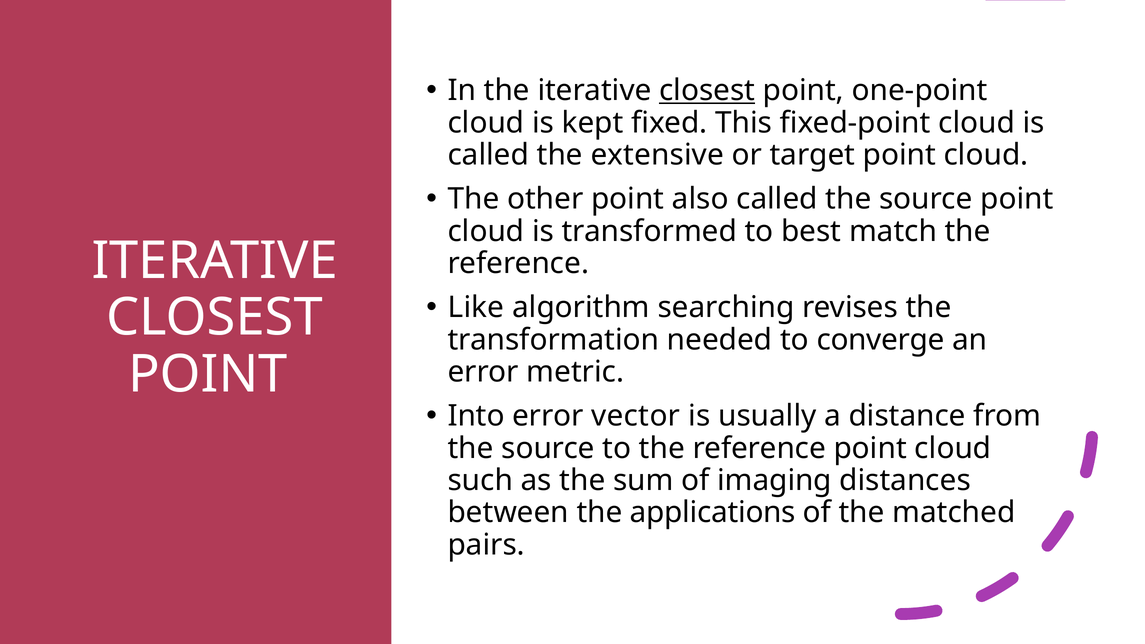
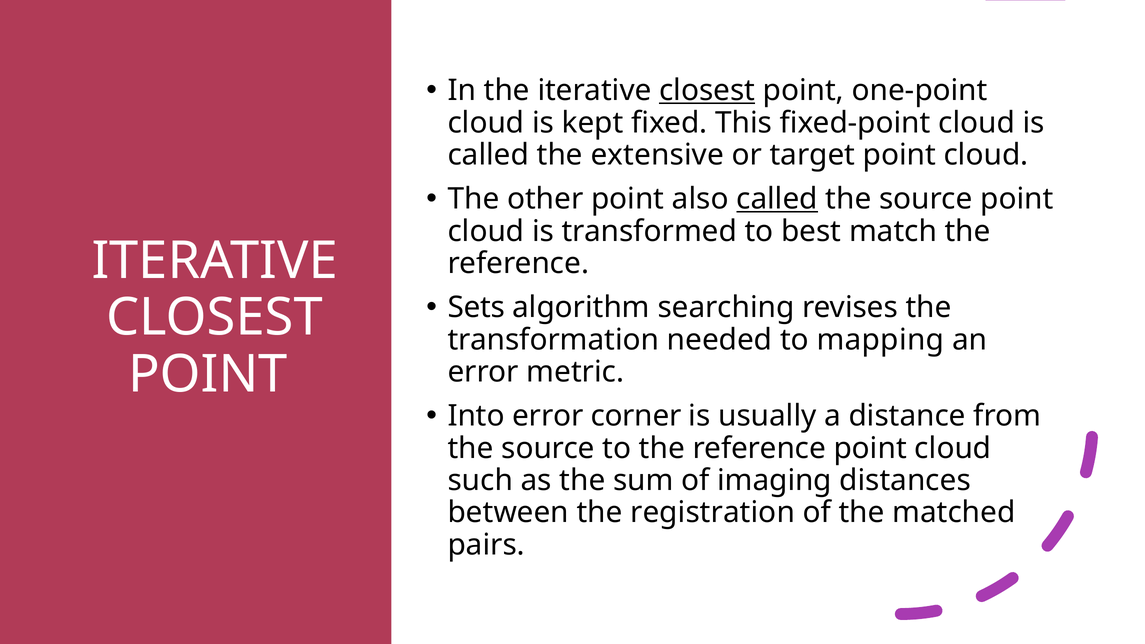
called underline: none -> present (777, 199)
Like: Like -> Sets (476, 308)
converge: converge -> mapping (880, 340)
vector: vector -> corner (636, 416)
applications: applications -> registration (713, 513)
